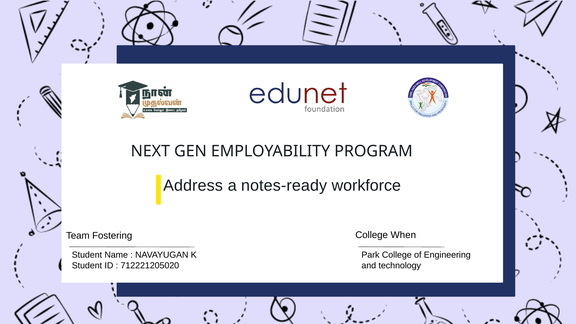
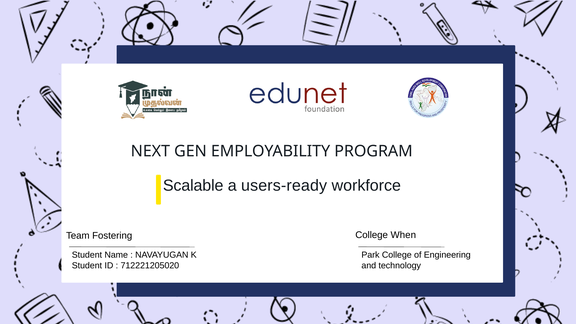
Address: Address -> Scalable (193, 186)
notes-ready: notes-ready -> users-ready (284, 186)
